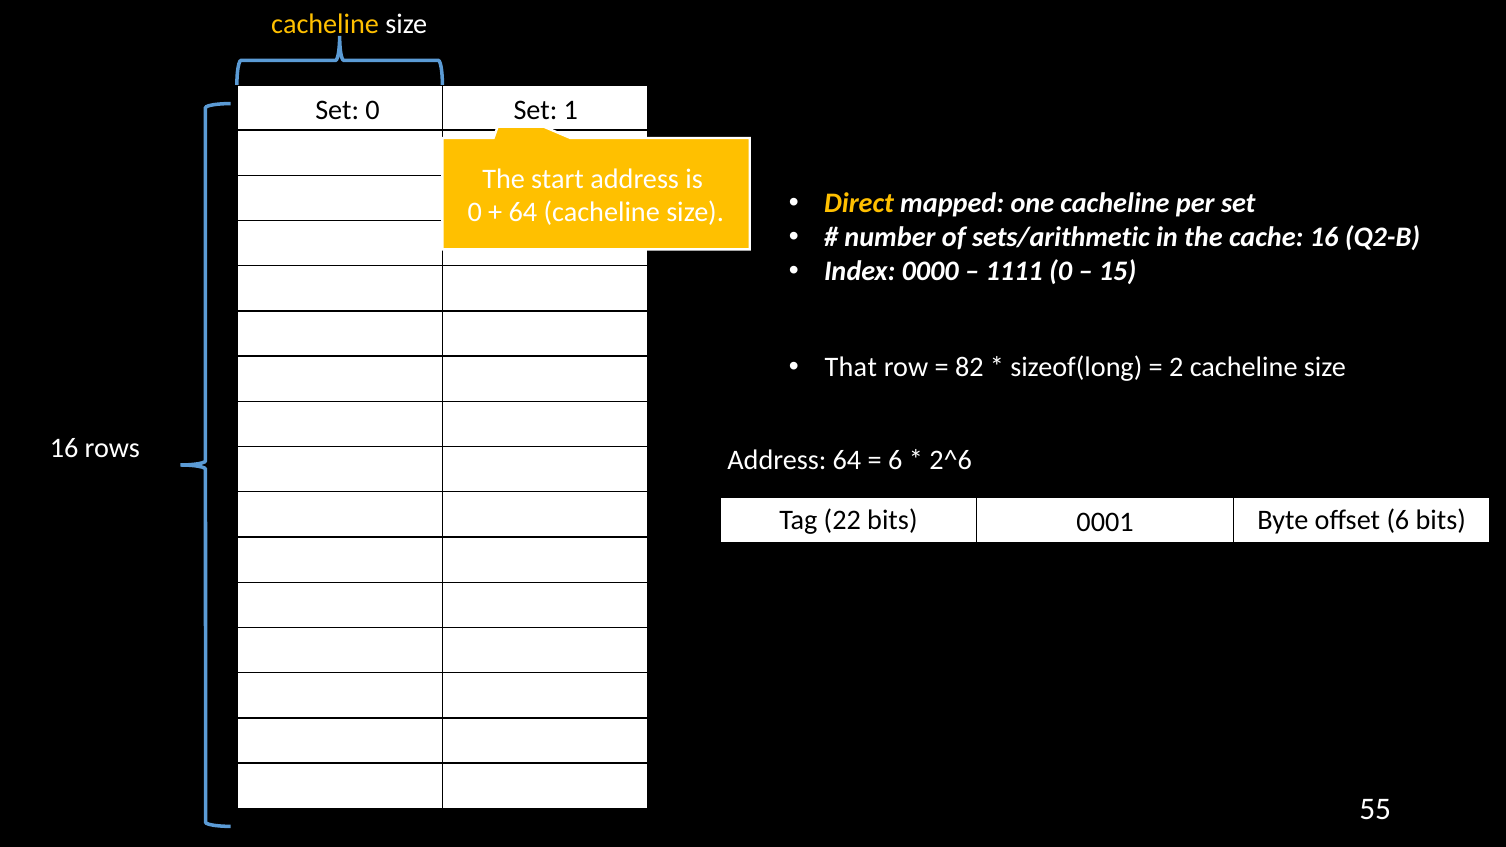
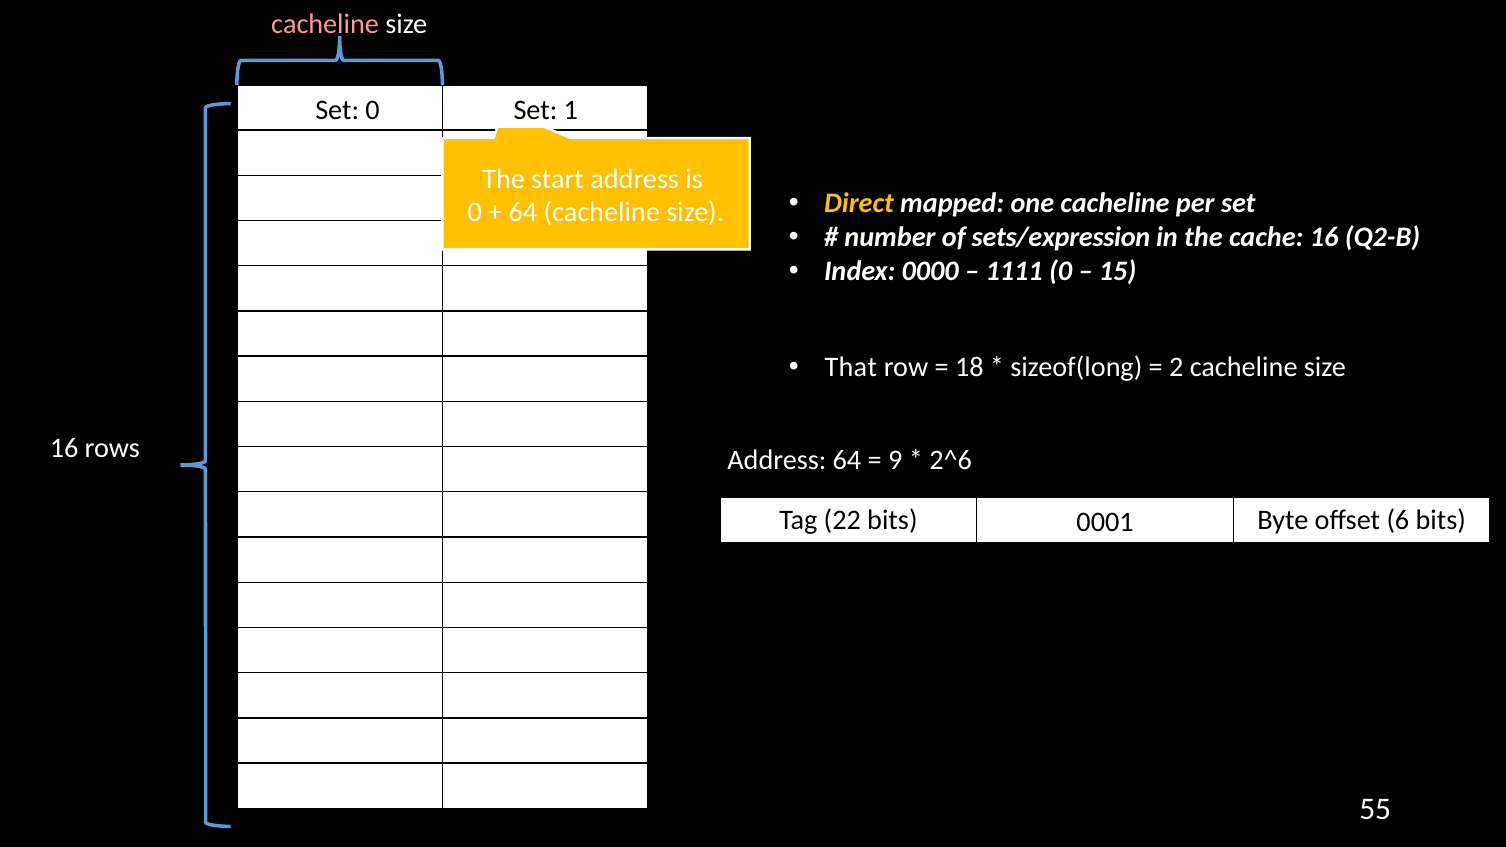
cacheline colour: yellow -> pink (325, 24)
sets/arithmetic: sets/arithmetic -> sets/expression (1061, 237)
82: 82 -> 18 (969, 367)
6: 6 -> 9 (895, 460)
